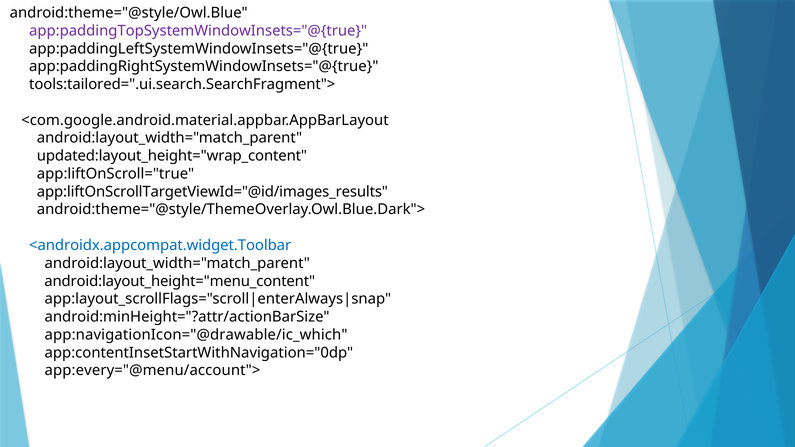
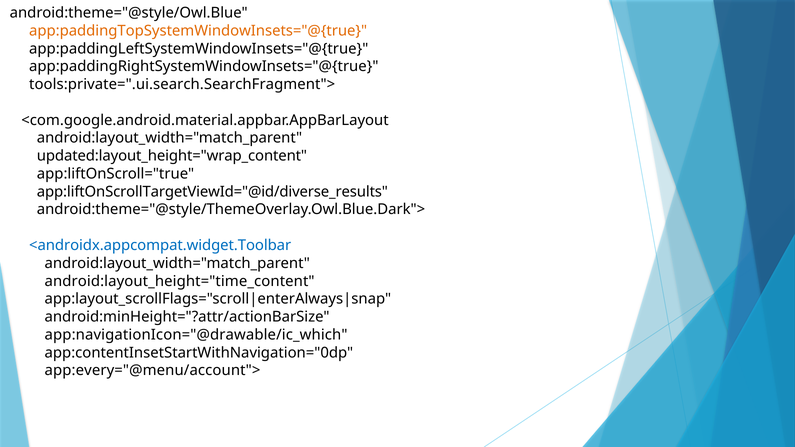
app:paddingTopSystemWindowInsets="@{true colour: purple -> orange (198, 31)
tools:tailored=".ui.search.SearchFragment">: tools:tailored=".ui.search.SearchFragment"> -> tools:private=".ui.search.SearchFragment"> (182, 84)
app:liftOnScrollTargetViewId="@id/images_results: app:liftOnScrollTargetViewId="@id/images_results -> app:liftOnScrollTargetViewId="@id/diverse_results (212, 192)
android:layout_height="menu_content: android:layout_height="menu_content -> android:layout_height="time_content (180, 281)
